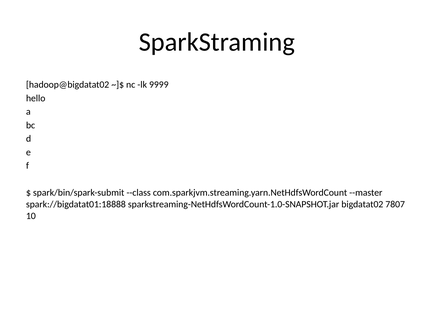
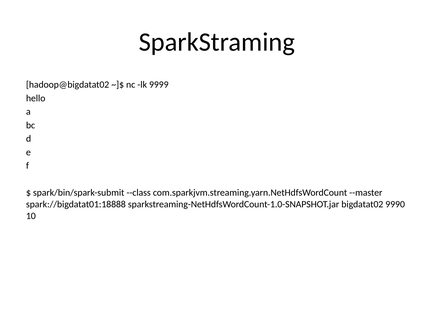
7807: 7807 -> 9990 (395, 204)
